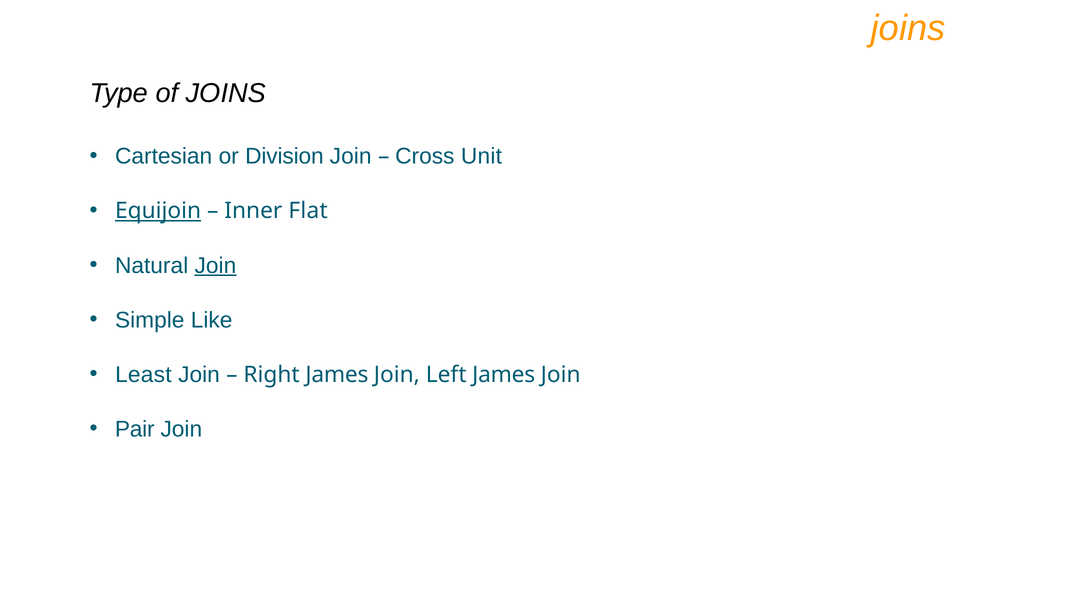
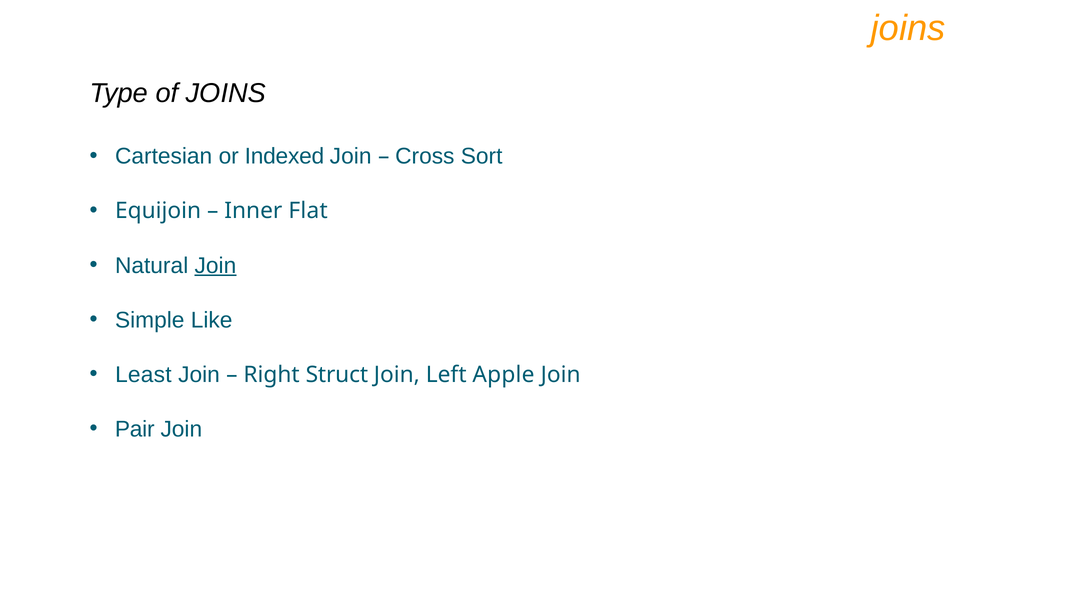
Division: Division -> Indexed (284, 157)
Unit: Unit -> Sort (482, 157)
Equijoin underline: present -> none (158, 211)
Right James: James -> Struct (337, 375)
Left James: James -> Apple (503, 375)
